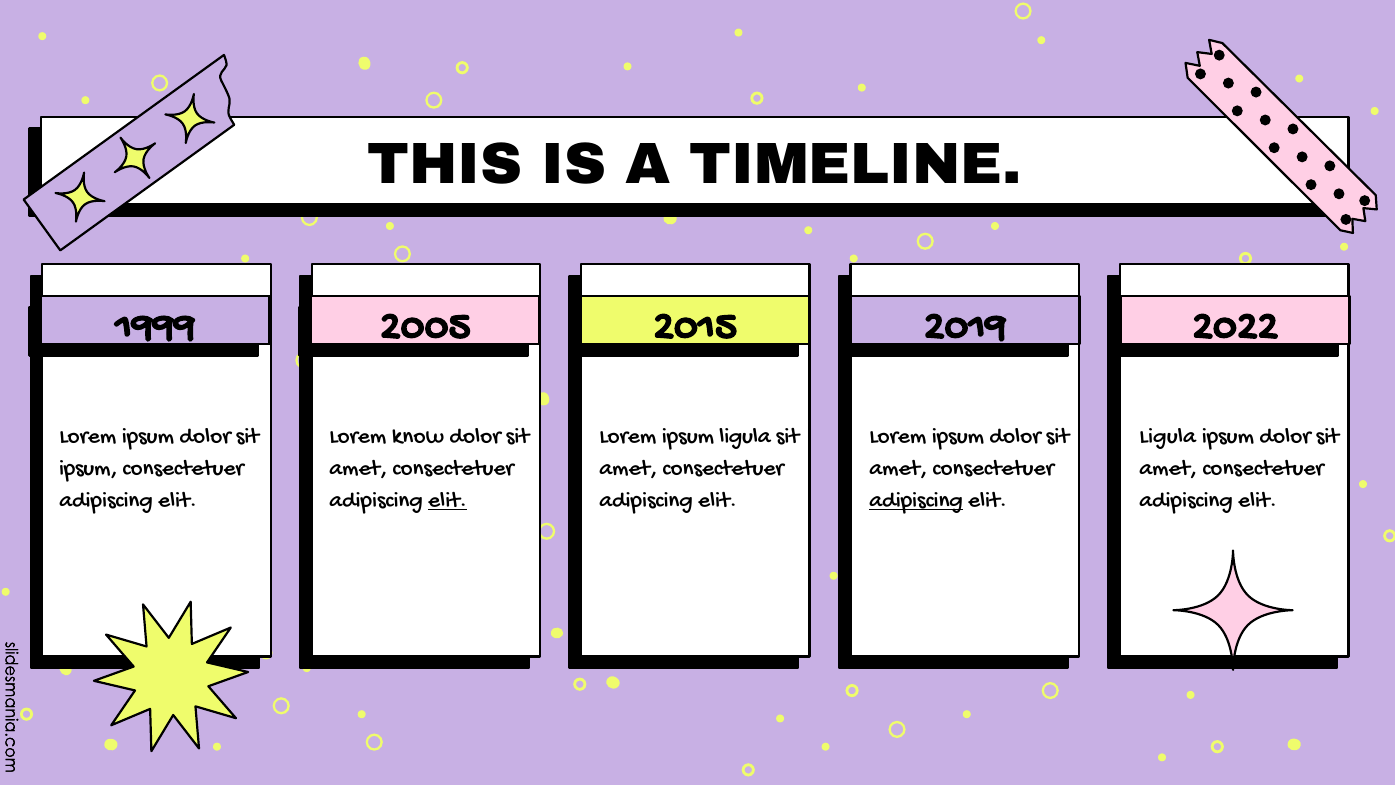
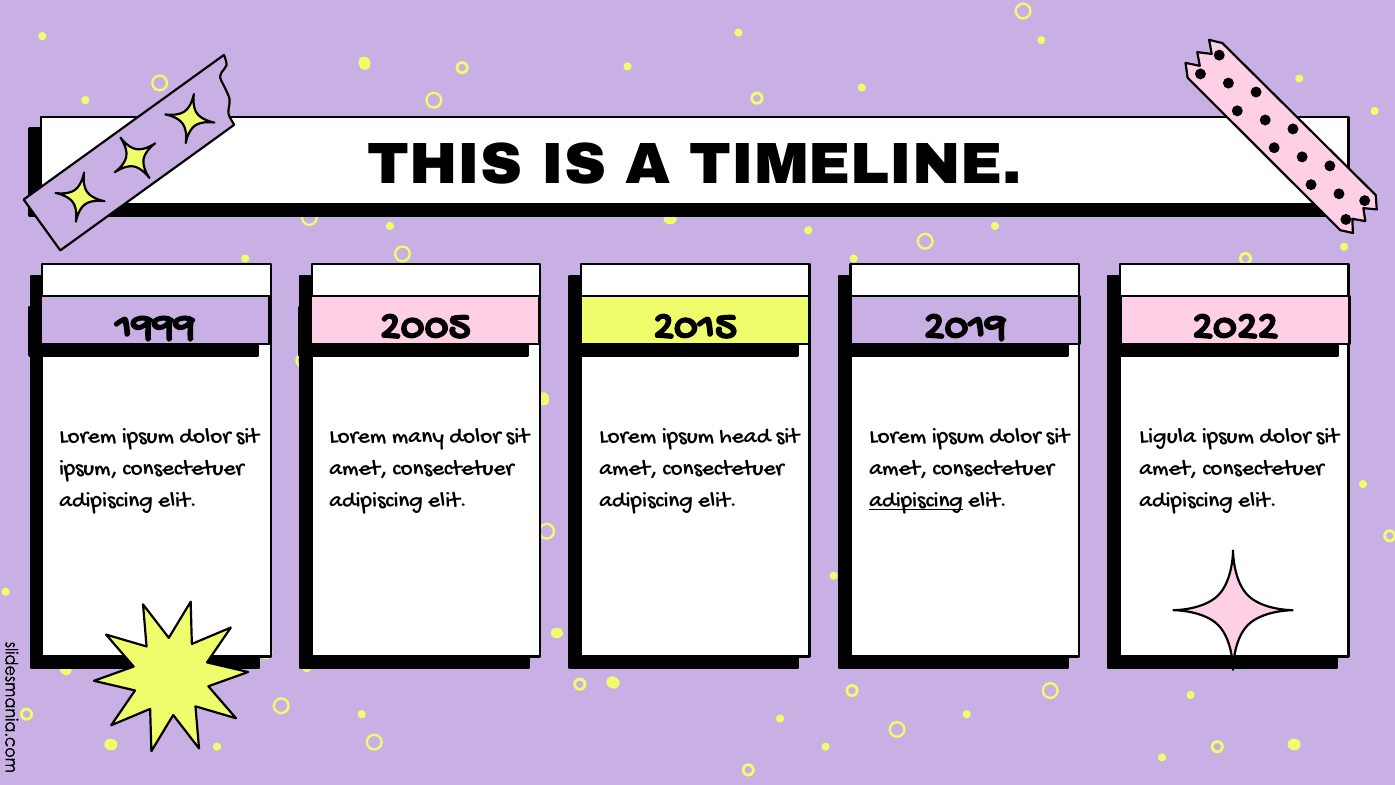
know: know -> many (418, 435)
ipsum ligula: ligula -> head (745, 435)
elit underline: present -> none (448, 499)
